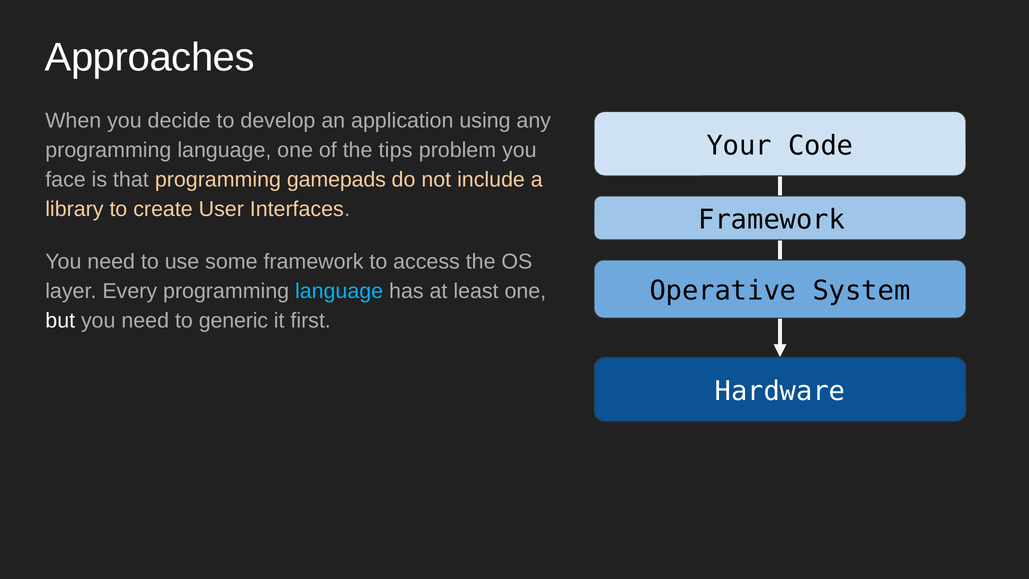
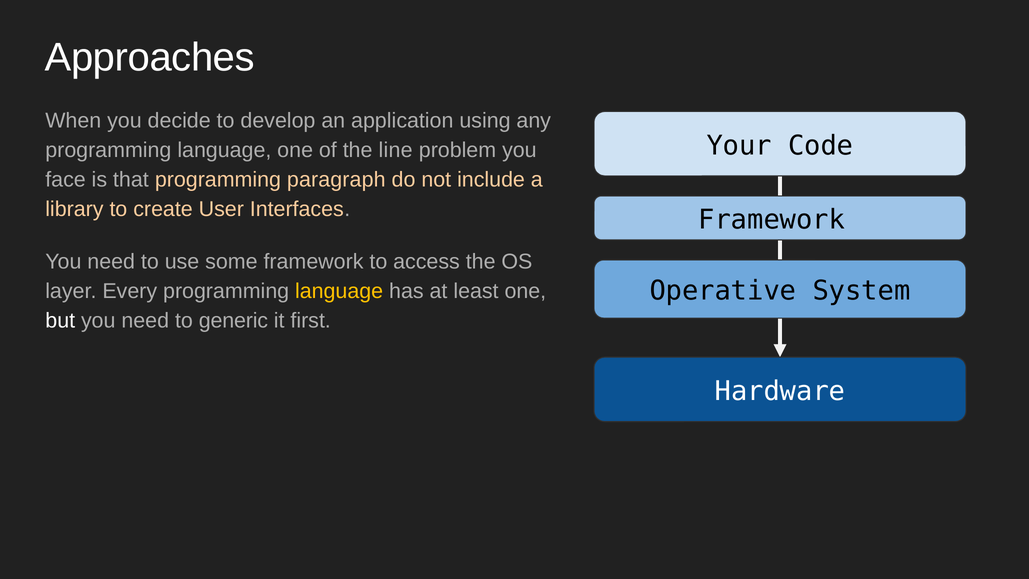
tips: tips -> line (396, 150)
gamepads: gamepads -> paragraph (336, 180)
language colour: light blue -> yellow (339, 291)
